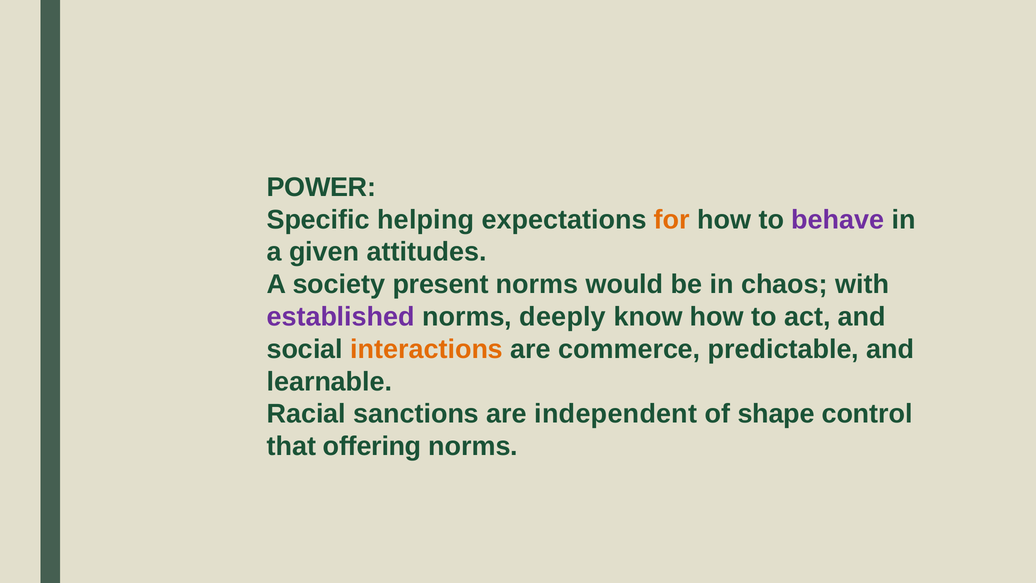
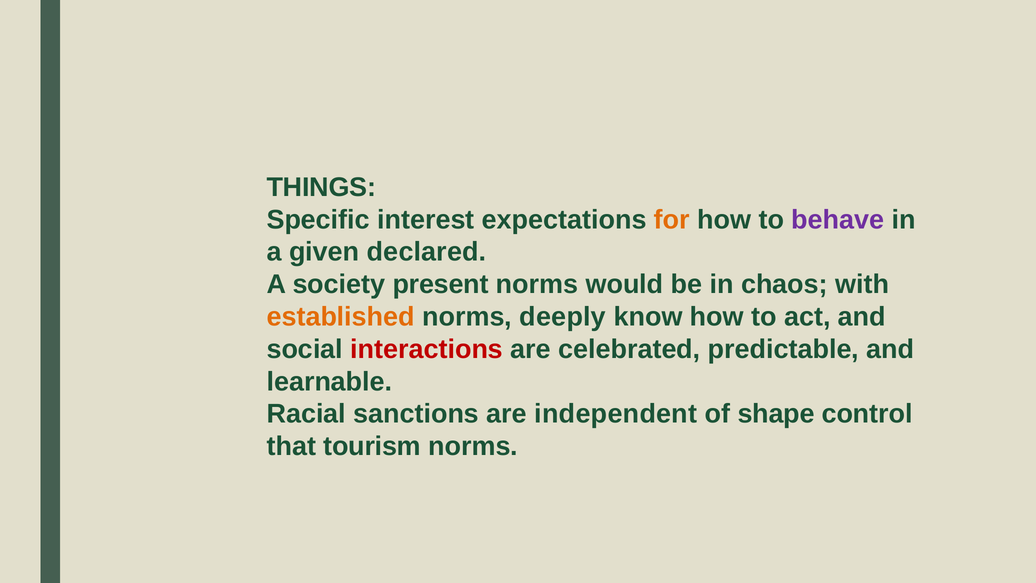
POWER: POWER -> THINGS (321, 187)
helping: helping -> interest (426, 220)
attitudes: attitudes -> declared (427, 252)
established colour: purple -> orange (341, 317)
interactions colour: orange -> red (427, 349)
commerce: commerce -> celebrated (629, 349)
offering: offering -> tourism (372, 446)
